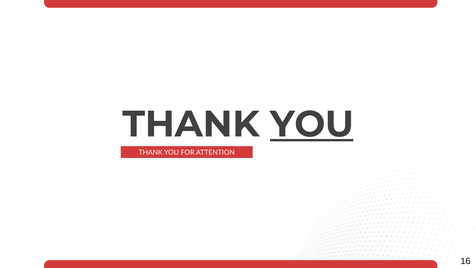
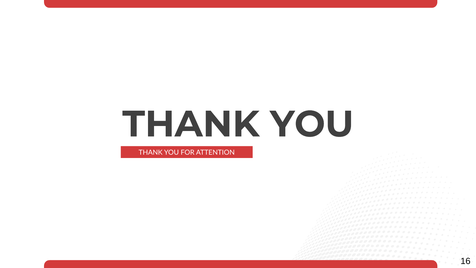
YOU underline: present -> none (312, 124)
